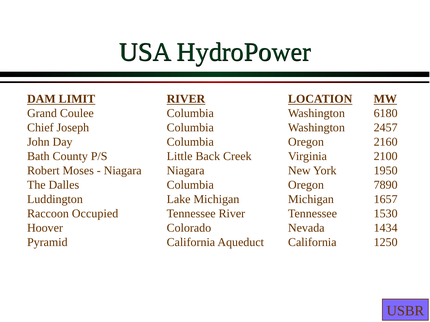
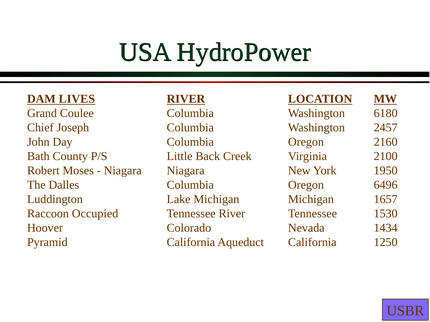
LIMIT: LIMIT -> LIVES (77, 99)
7890: 7890 -> 6496 (386, 185)
